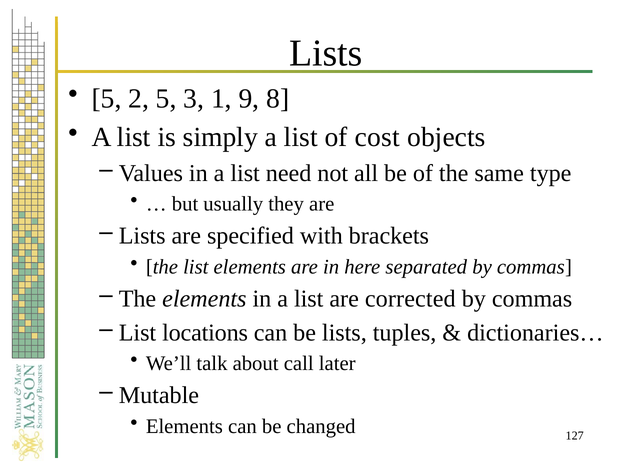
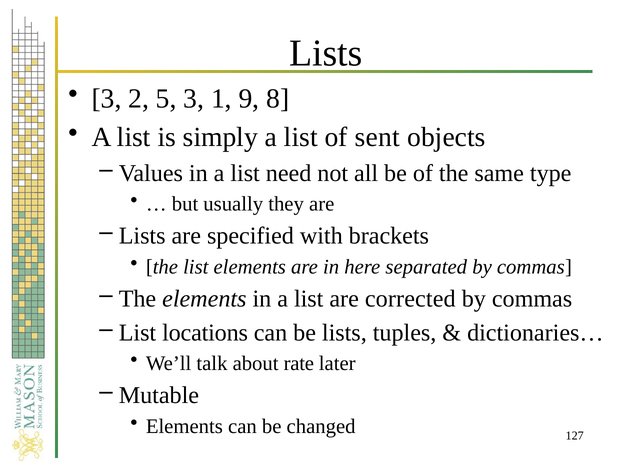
5: 5 -> 3 (107, 99)
cost: cost -> sent (377, 137)
call: call -> rate (299, 363)
